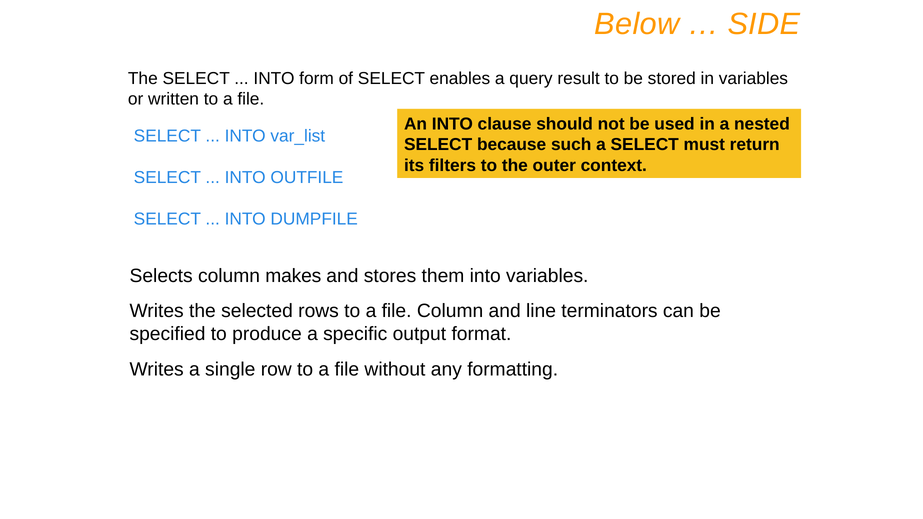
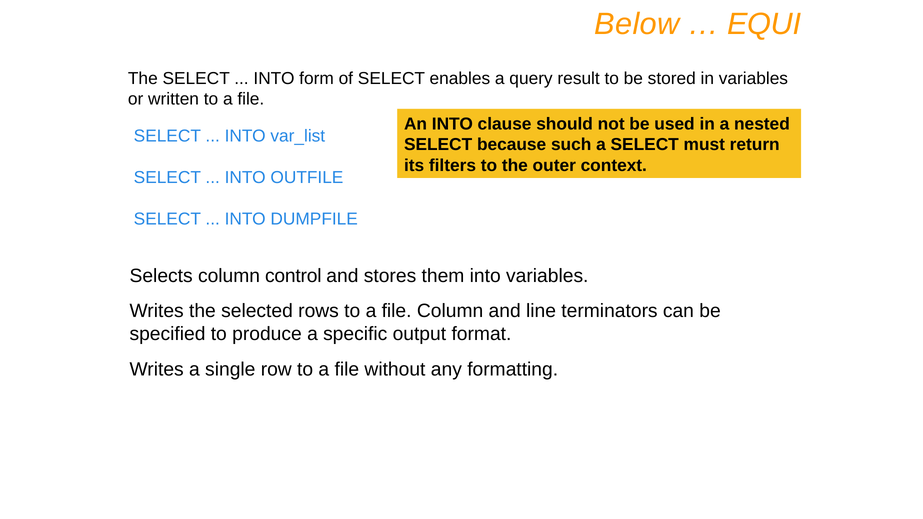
SIDE: SIDE -> EQUI (764, 24)
makes: makes -> control (293, 276)
